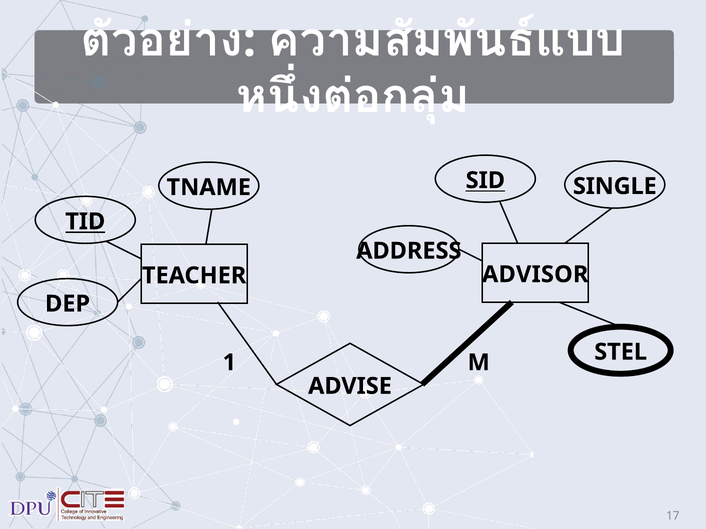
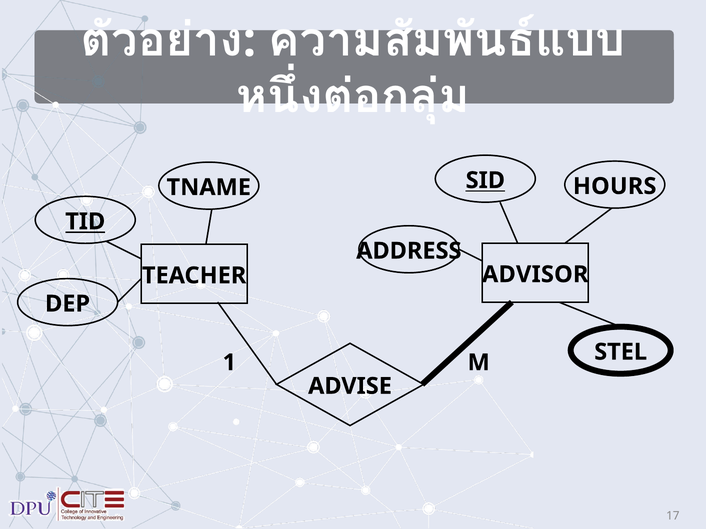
SINGLE: SINGLE -> HOURS (615, 186)
